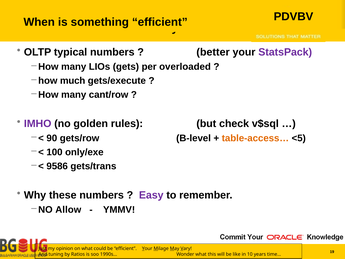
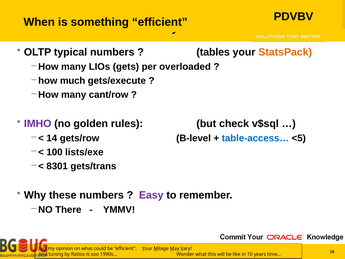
better: better -> tables (213, 52)
StatsPack colour: purple -> orange (285, 52)
90: 90 -> 14 (52, 138)
table-access… colour: orange -> blue (255, 138)
only/exe: only/exe -> lists/exe (84, 152)
9586: 9586 -> 8301 (57, 166)
Allow: Allow -> There (68, 209)
